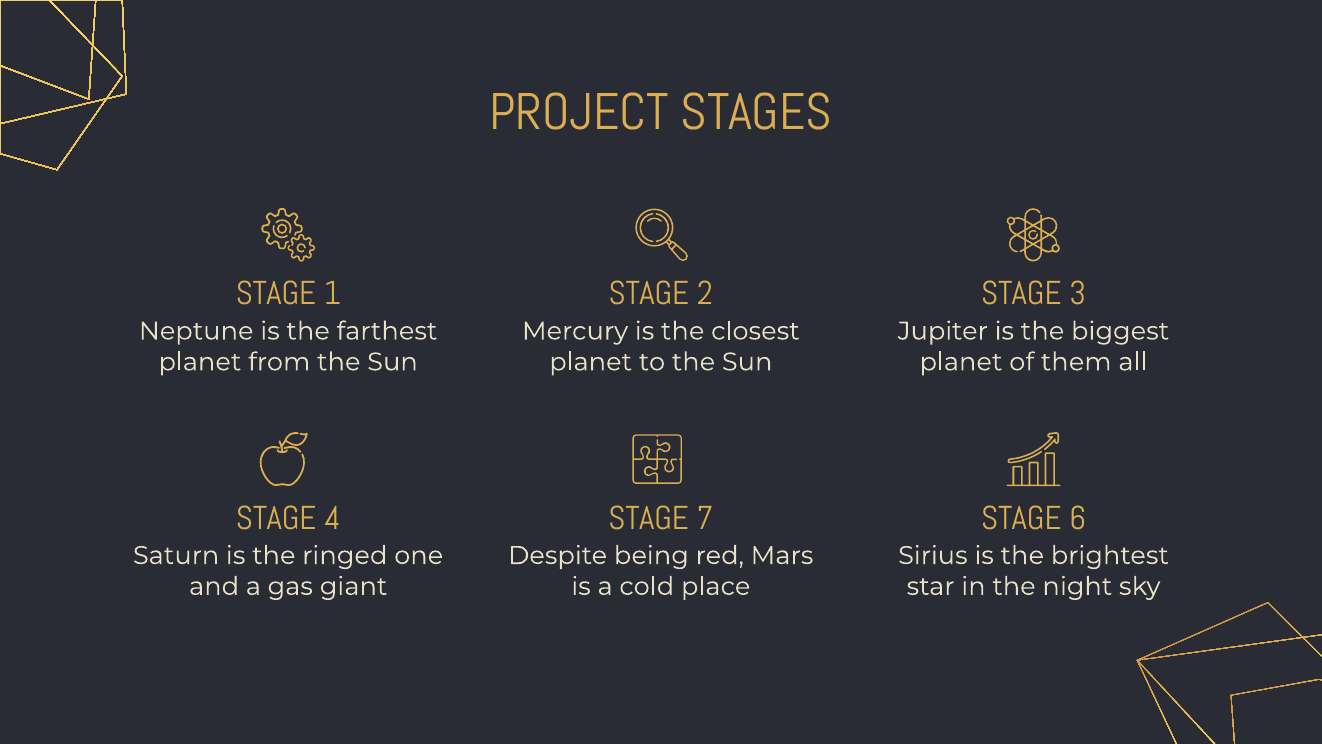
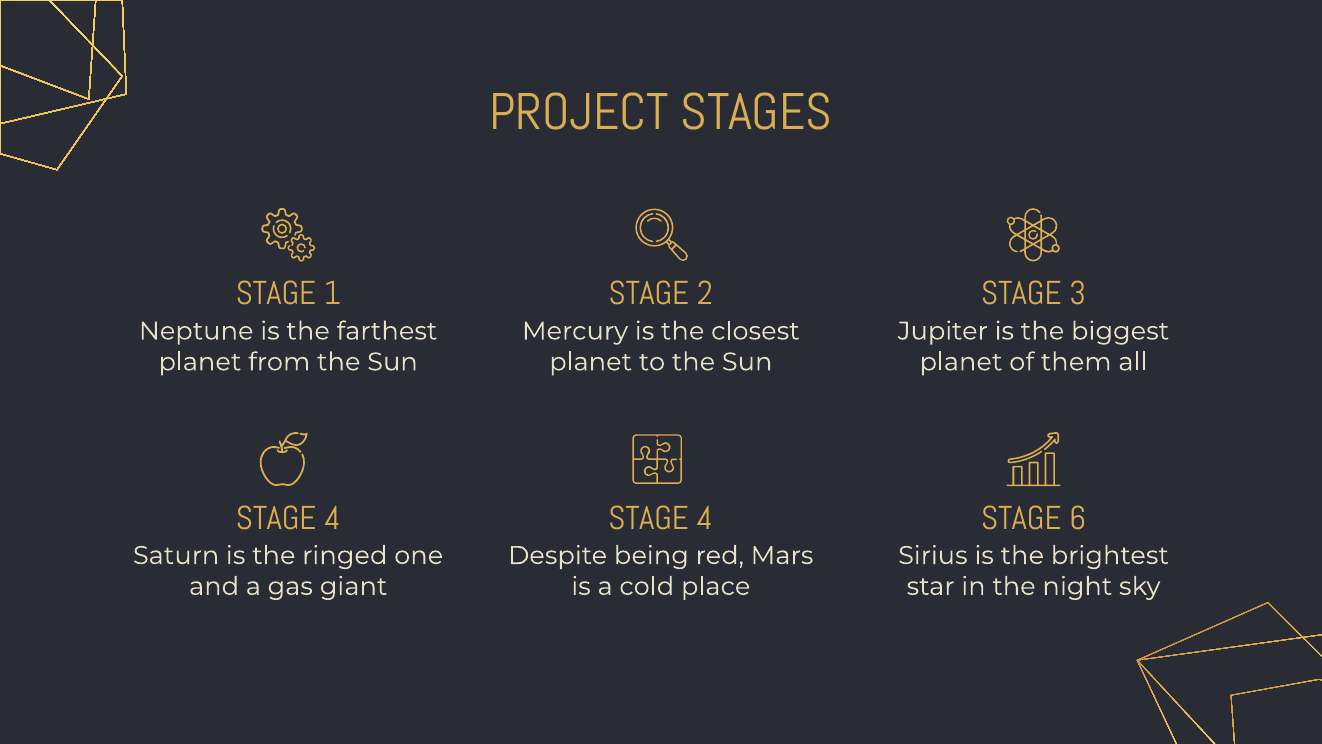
7: 7 -> 4 (705, 518)
